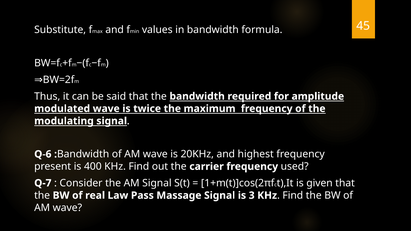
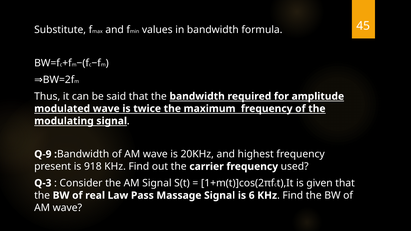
Q-6: Q-6 -> Q-9 (43, 154)
400: 400 -> 918 (93, 167)
Q-7: Q-7 -> Q-3 (43, 183)
3: 3 -> 6 (252, 196)
